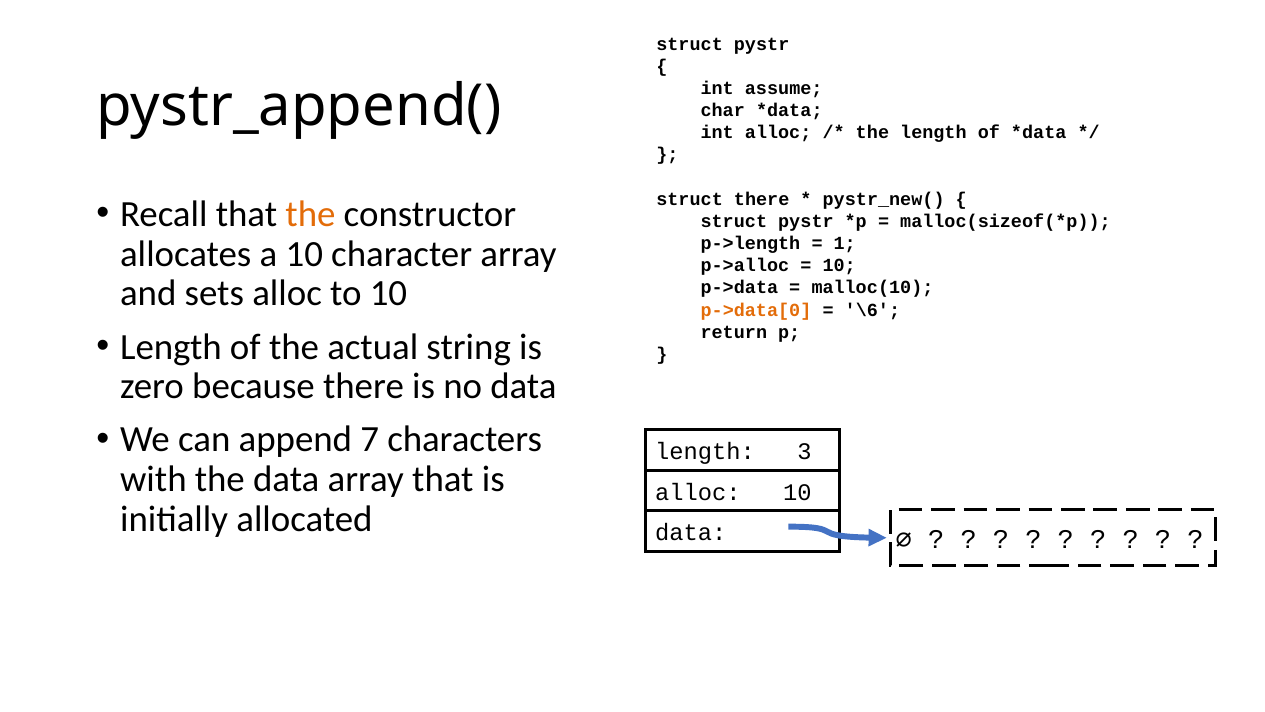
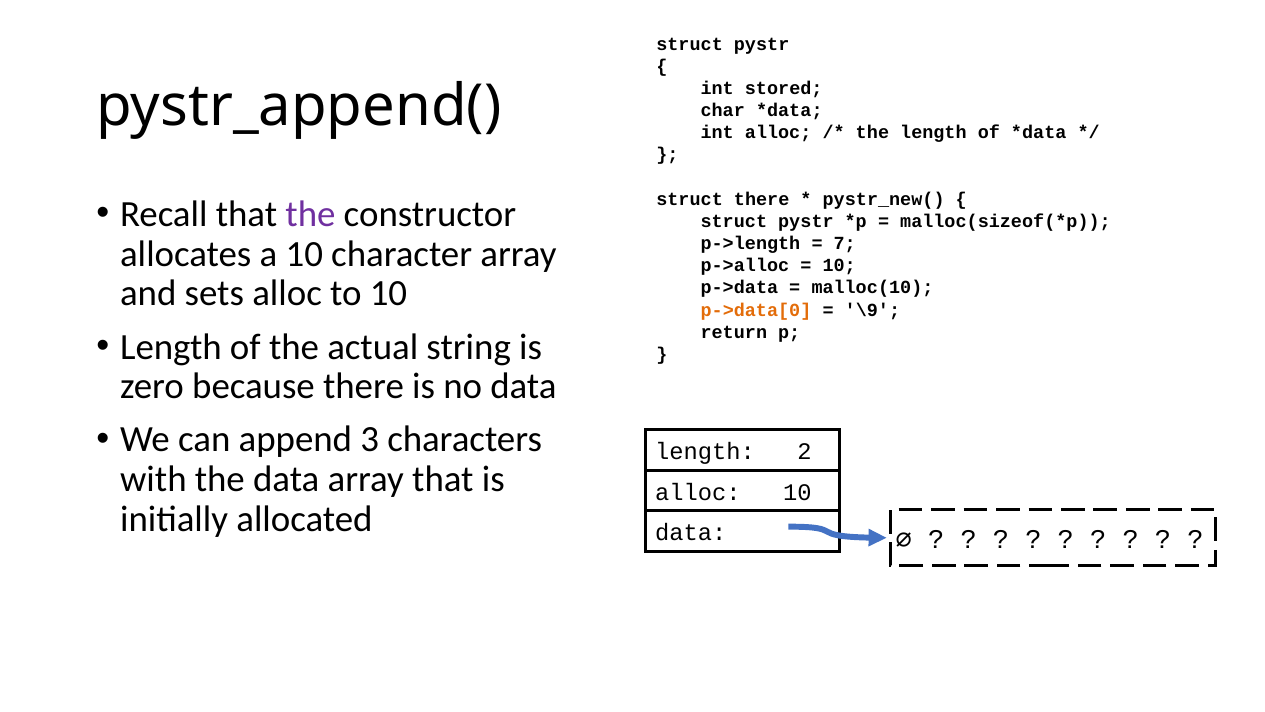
assume: assume -> stored (784, 88)
the colour: orange -> purple (310, 214)
1: 1 -> 7 (845, 243)
\6: \6 -> \9 (872, 310)
7: 7 -> 3 (370, 440)
3: 3 -> 2 (805, 451)
